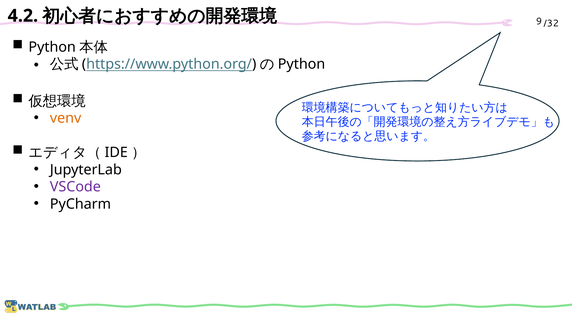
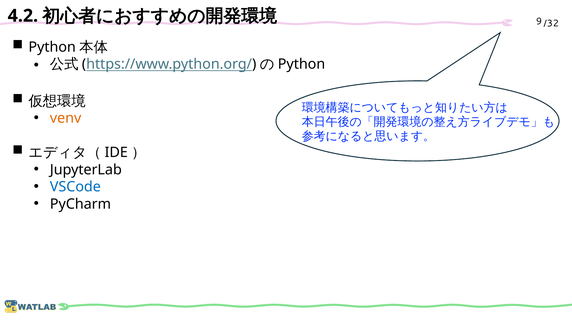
VSCode colour: purple -> blue (75, 187)
